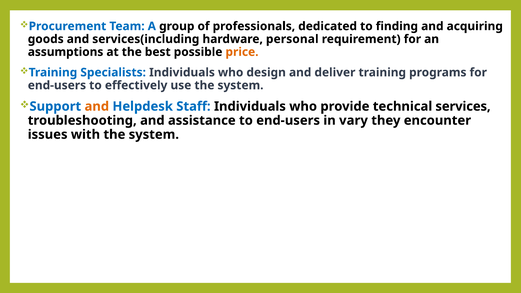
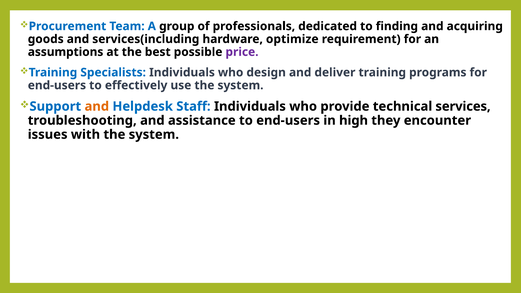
personal: personal -> optimize (292, 39)
price colour: orange -> purple (242, 52)
vary: vary -> high (354, 120)
